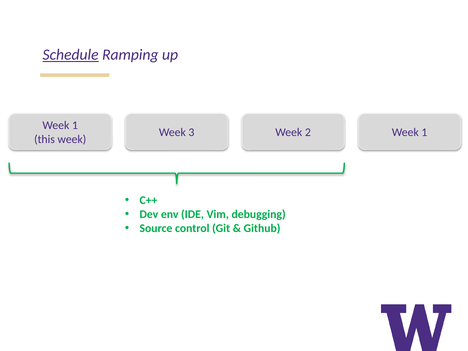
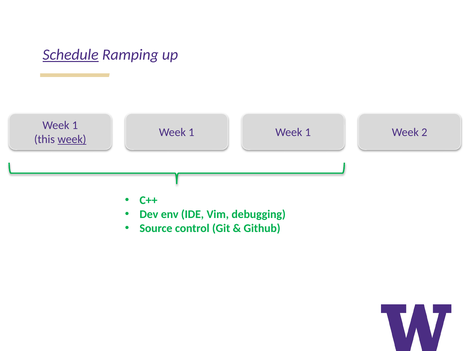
3: 3 -> 1 (191, 132)
2: 2 -> 1 (308, 132)
1: 1 -> 2 (424, 132)
week underline: none -> present (72, 139)
